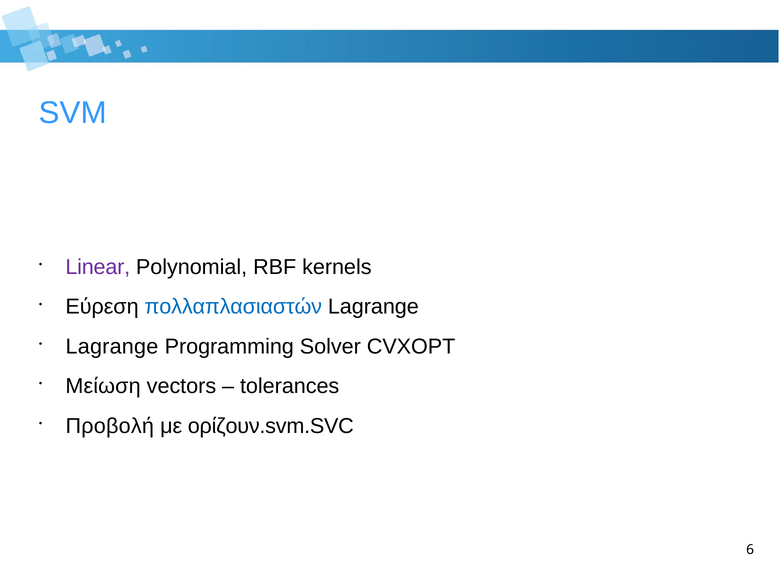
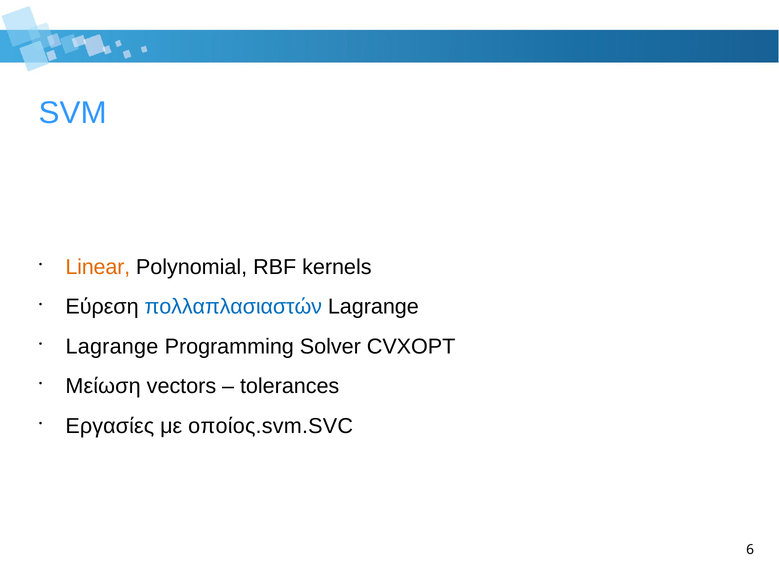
Linear colour: purple -> orange (98, 267)
Προβολή: Προβολή -> Εργασίες (110, 426)
ορίζουν.svm.SVC: ορίζουν.svm.SVC -> οποίος.svm.SVC (271, 426)
